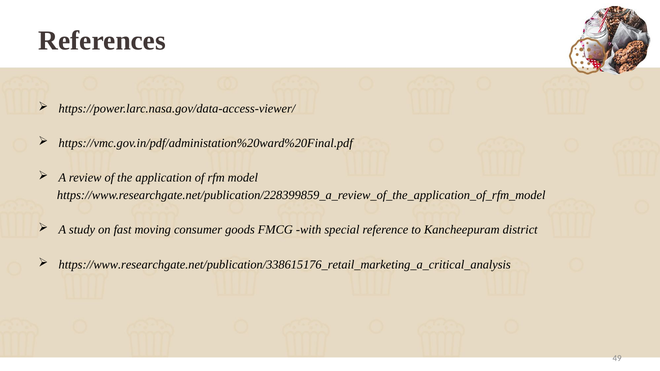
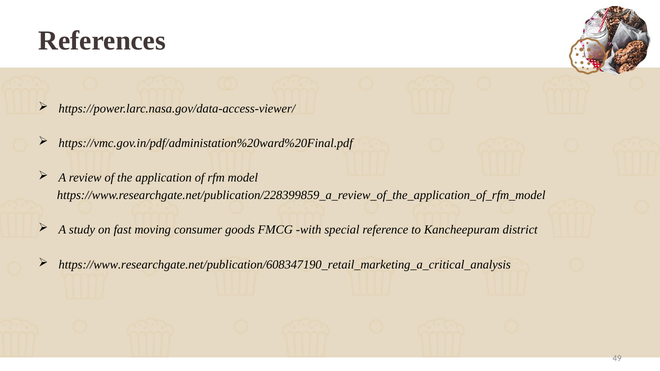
https://www.researchgate.net/publication/338615176_retail_marketing_a_critical_analysis: https://www.researchgate.net/publication/338615176_retail_marketing_a_critical_analysis -> https://www.researchgate.net/publication/608347190_retail_marketing_a_critical_analysis (285, 265)
